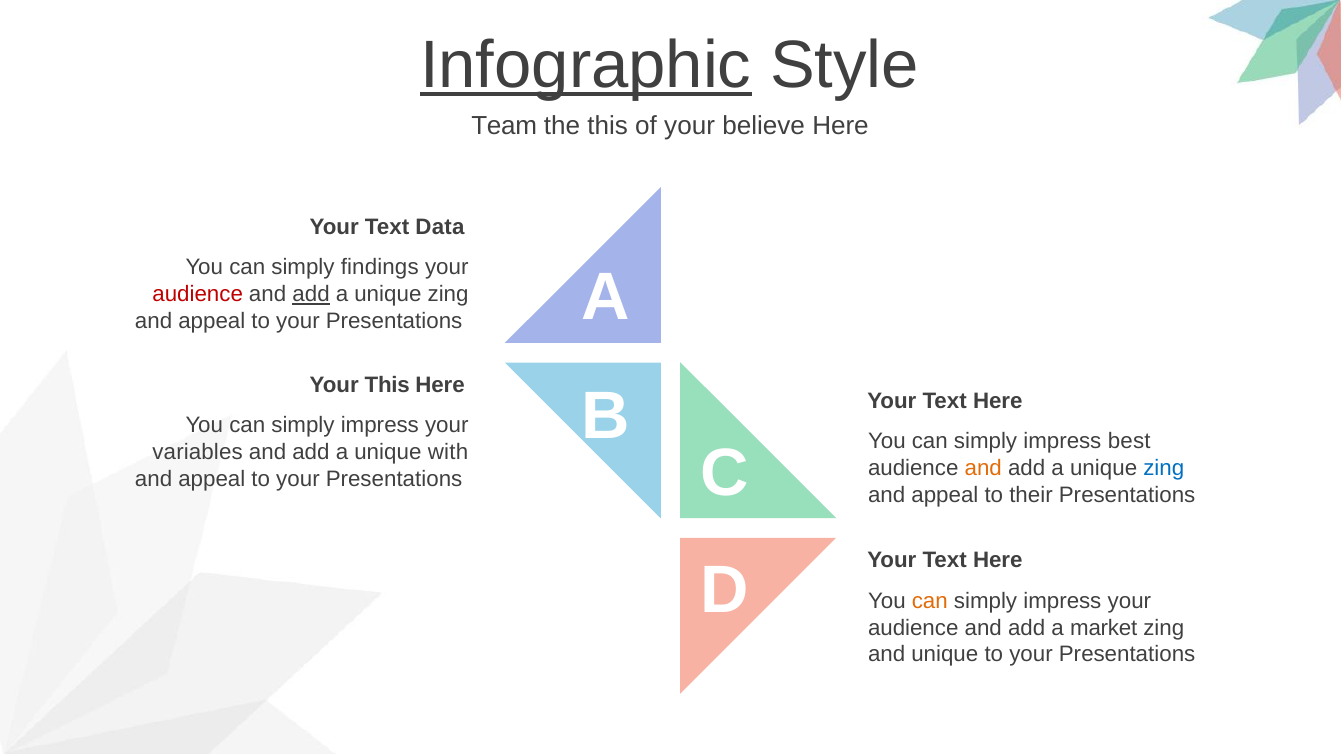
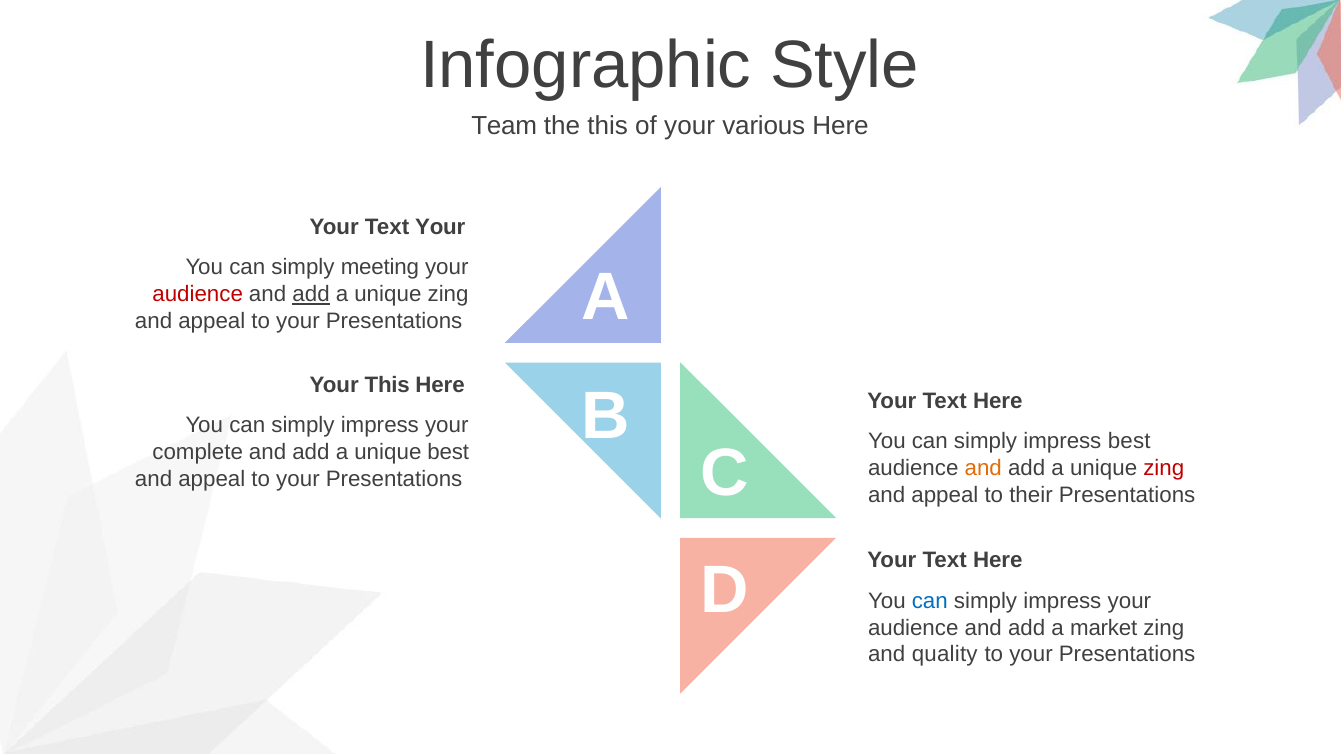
Infographic underline: present -> none (586, 65)
believe: believe -> various (764, 125)
Text Data: Data -> Your (440, 227)
findings: findings -> meeting (380, 268)
variables: variables -> complete (198, 452)
unique with: with -> best (448, 452)
zing colour: blue -> red (1164, 468)
can colour: orange -> blue (930, 601)
and unique: unique -> quality (945, 655)
